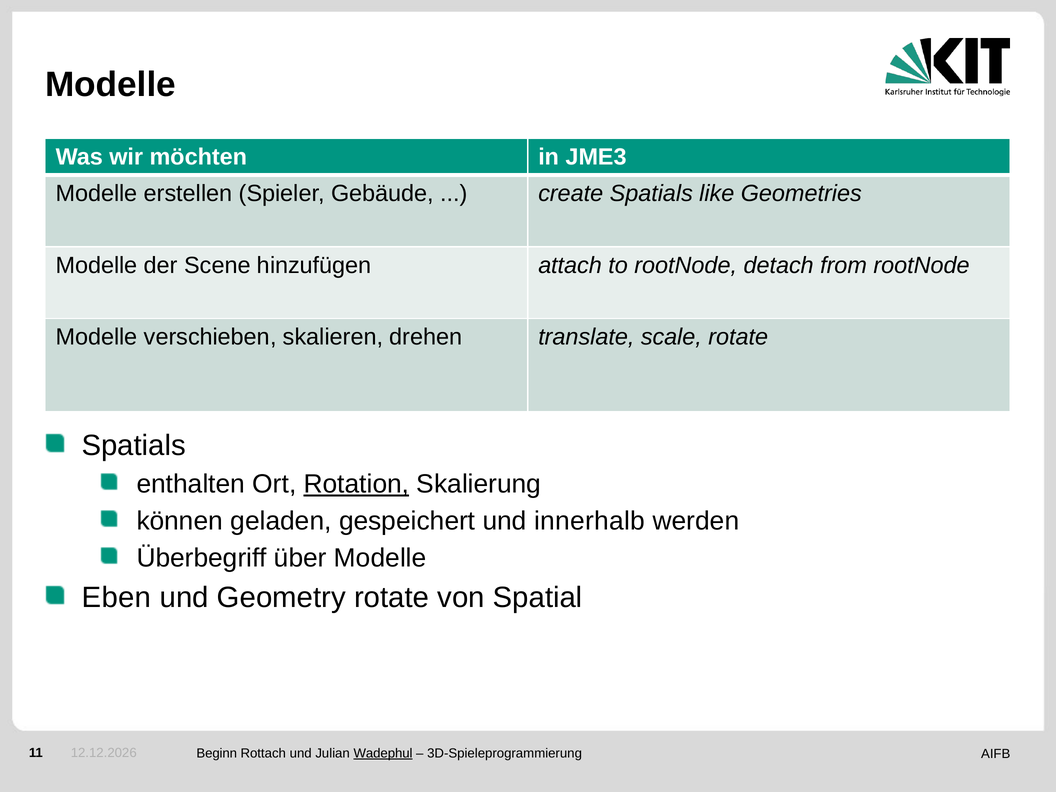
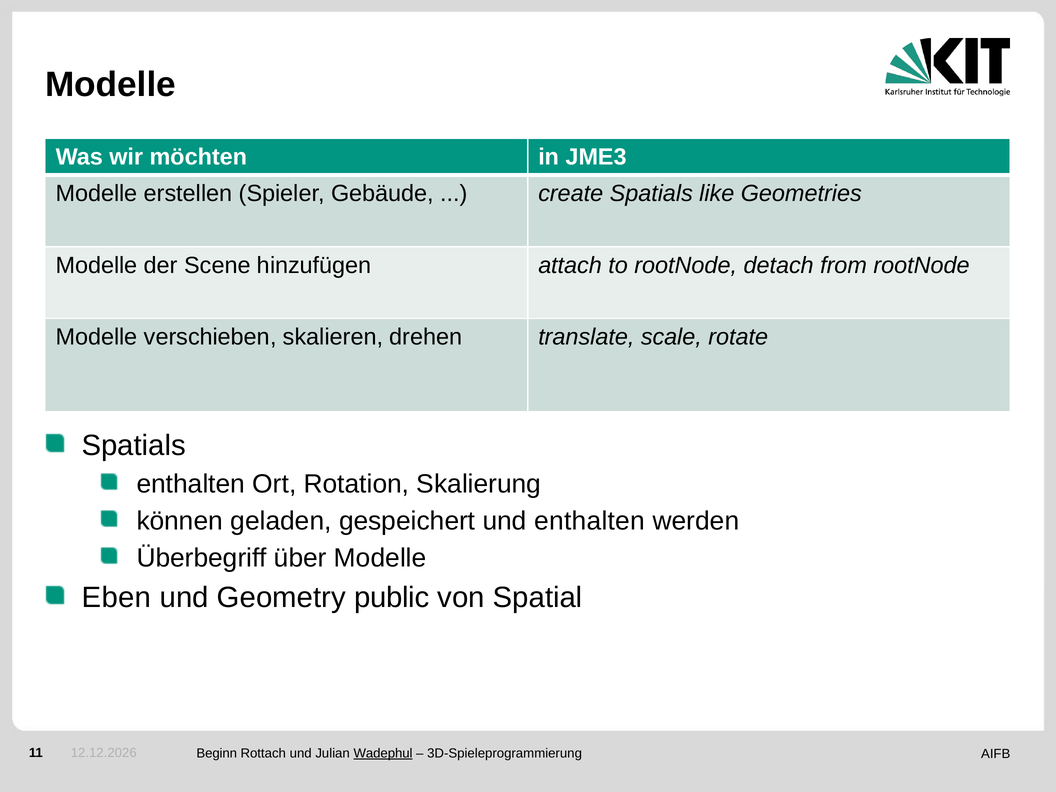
Rotation underline: present -> none (356, 484)
und innerhalb: innerhalb -> enthalten (590, 521)
Geometry rotate: rotate -> public (392, 598)
